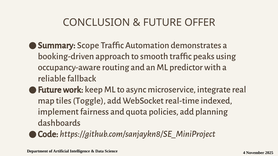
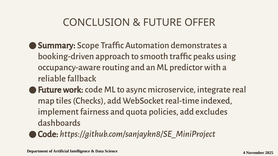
work keep: keep -> code (94, 90)
Toggle: Toggle -> Checks (89, 101)
planning: planning -> excludes (211, 112)
